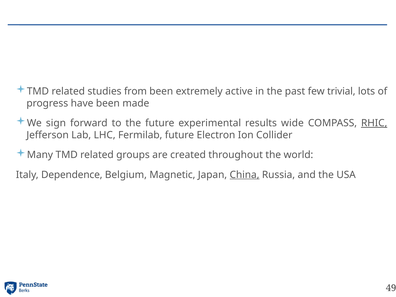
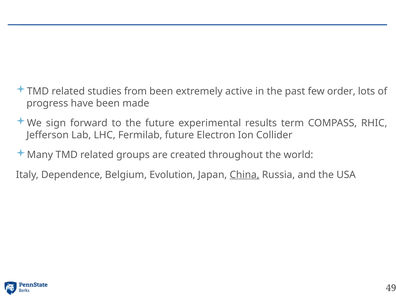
trivial: trivial -> order (341, 91)
wide: wide -> term (292, 123)
RHIC underline: present -> none (374, 123)
Magnetic: Magnetic -> Evolution (172, 175)
